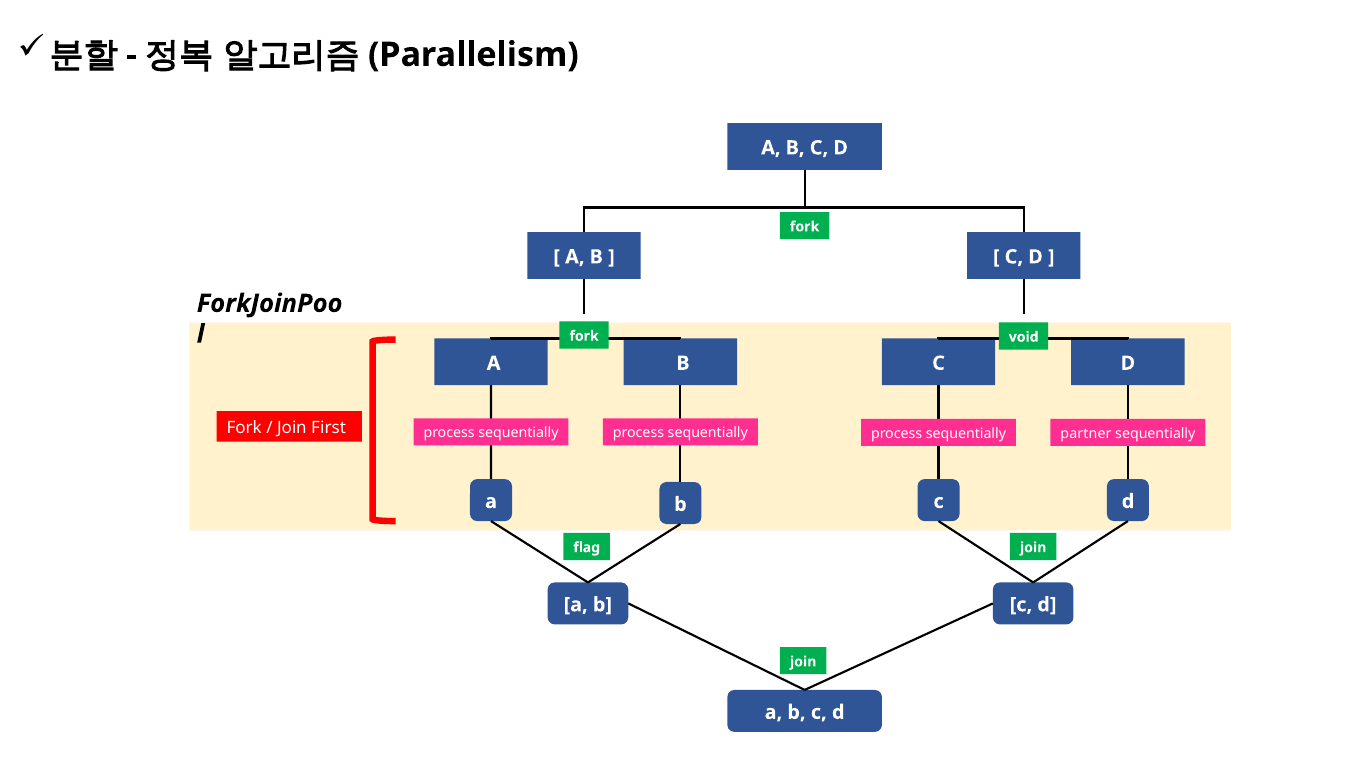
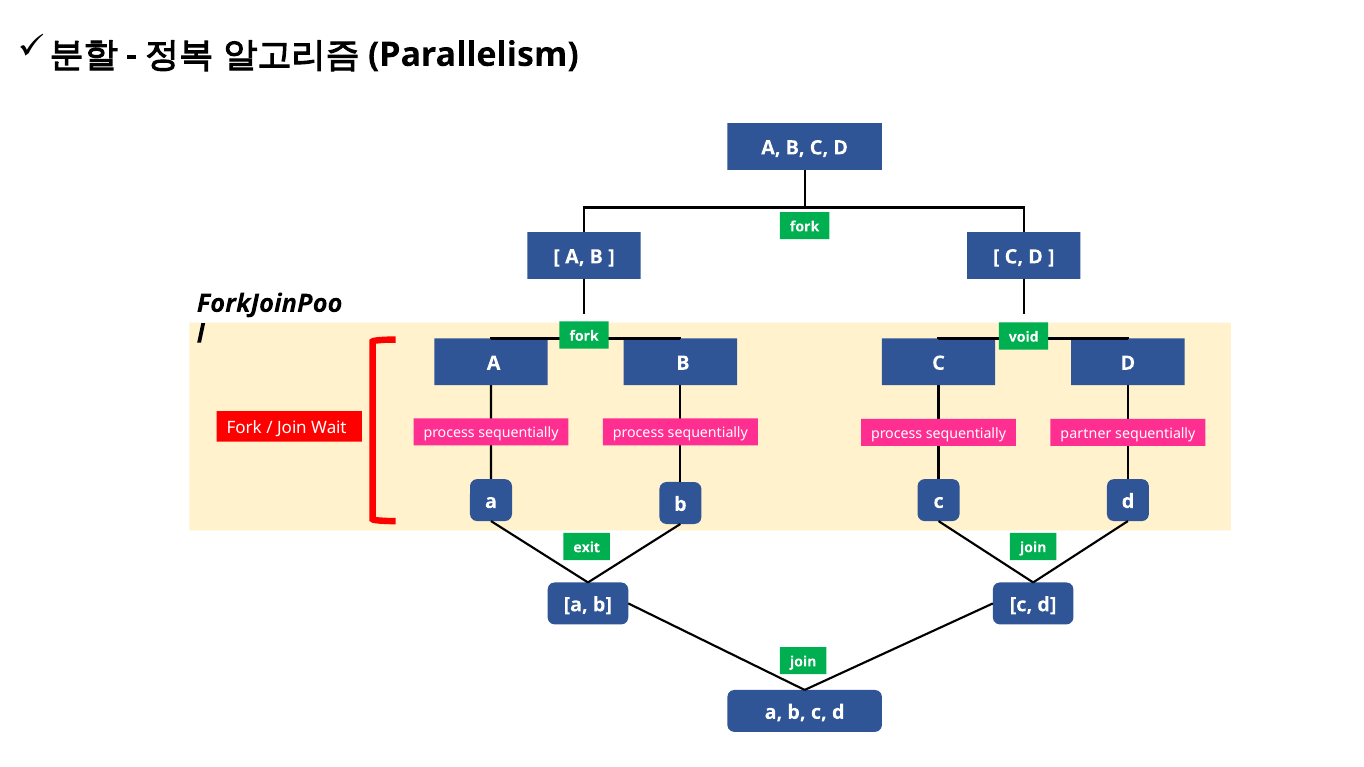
First: First -> Wait (329, 428)
flag: flag -> exit (587, 548)
